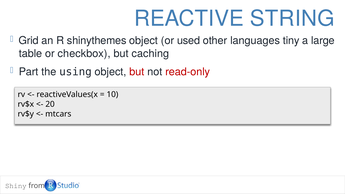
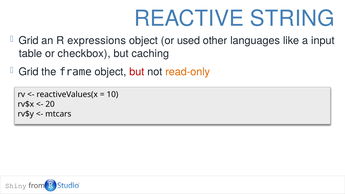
shinythemes: shinythemes -> expressions (97, 41)
tiny: tiny -> like (291, 41)
large: large -> input (323, 41)
Part: Part -> Grid (29, 72)
using: using -> frame (75, 72)
read-only colour: red -> orange (188, 72)
